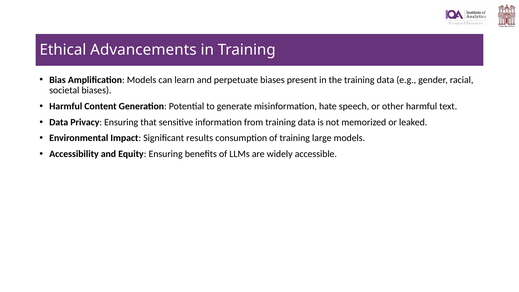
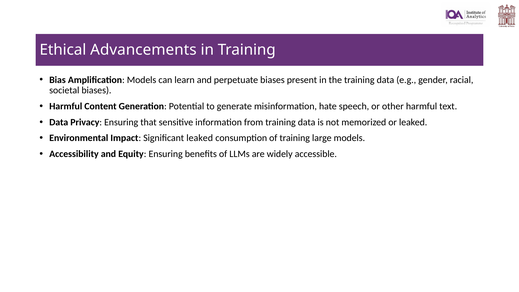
Significant results: results -> leaked (200, 138)
